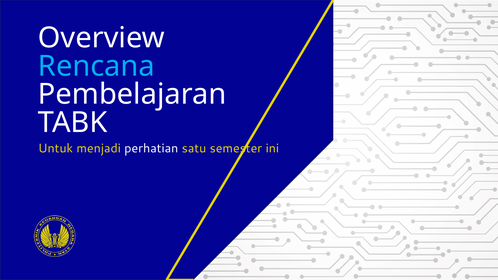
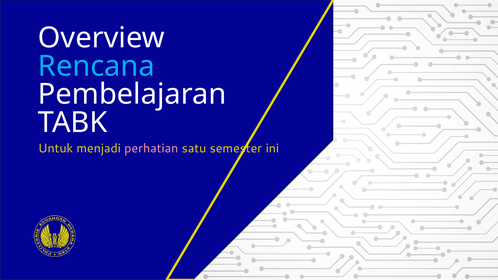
perhatian colour: white -> pink (151, 149)
